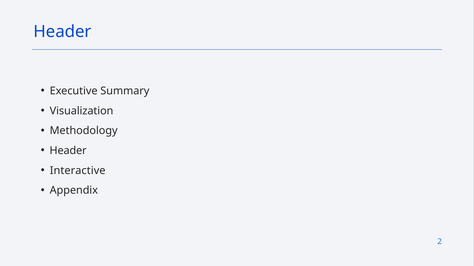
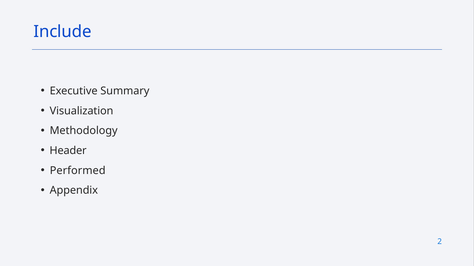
Header: Header -> Include (63, 32)
Interactive: Interactive -> Performed (78, 171)
